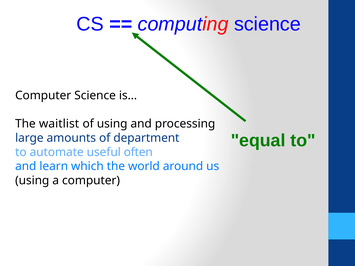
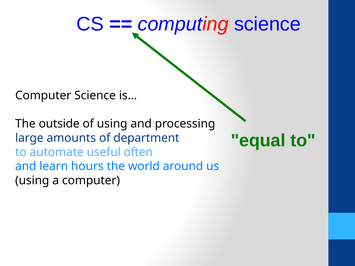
waitlist: waitlist -> outside (59, 124)
which: which -> hours (87, 166)
